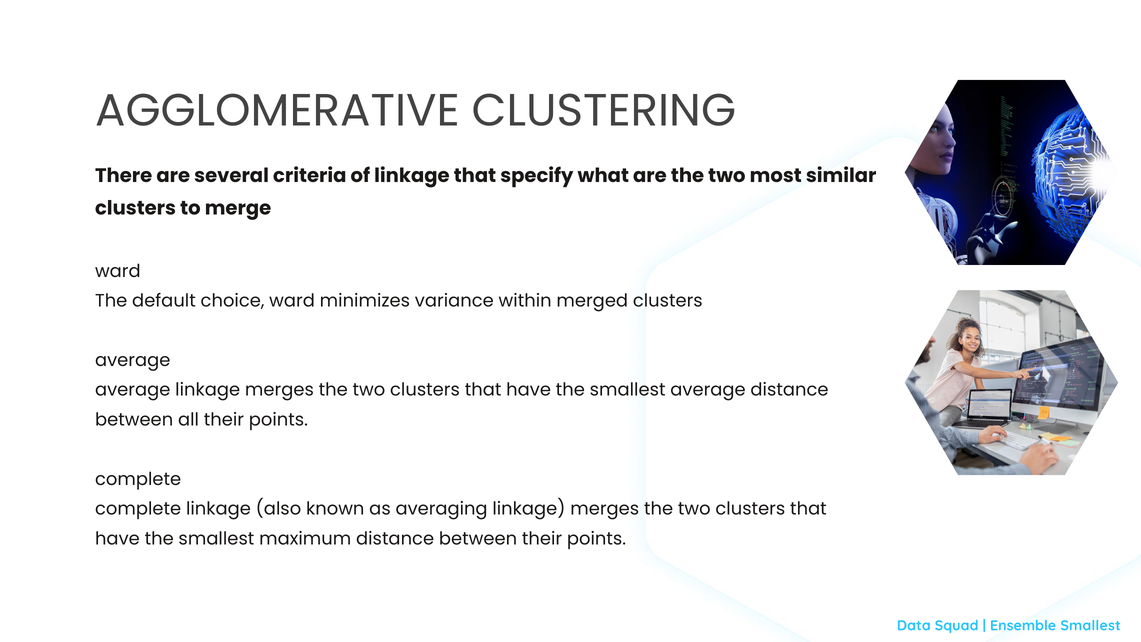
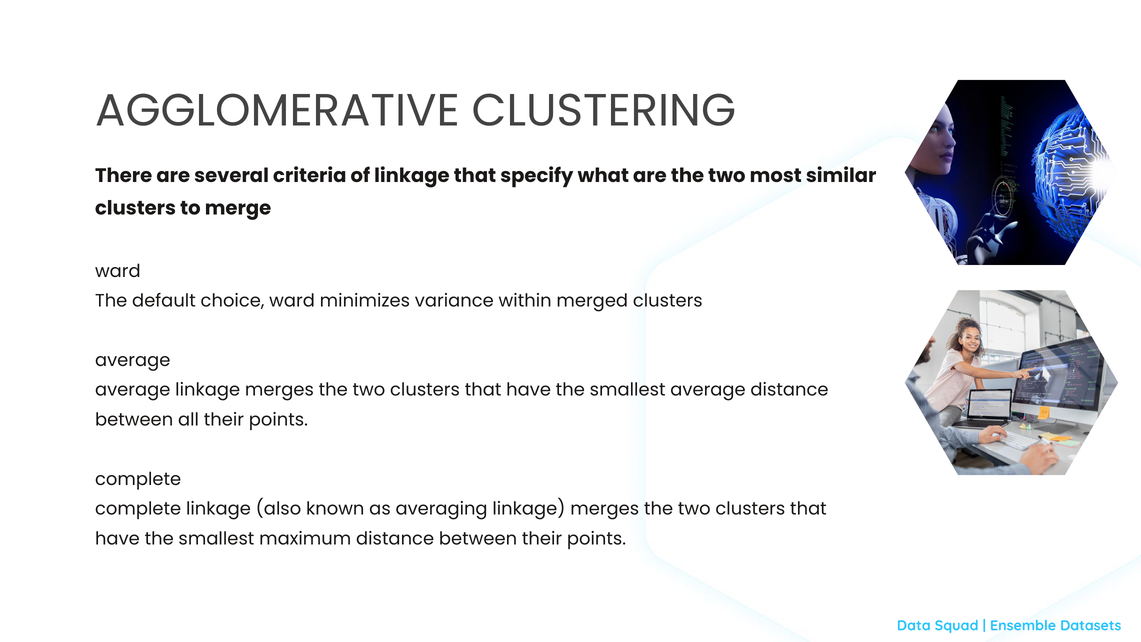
Ensemble Smallest: Smallest -> Datasets (1091, 625)
